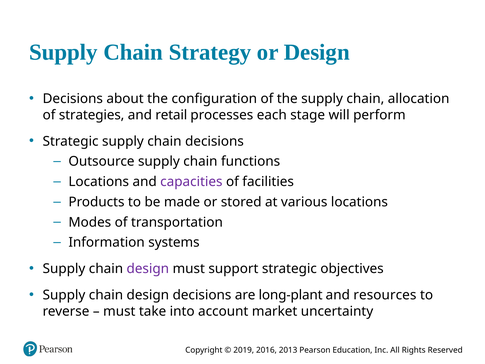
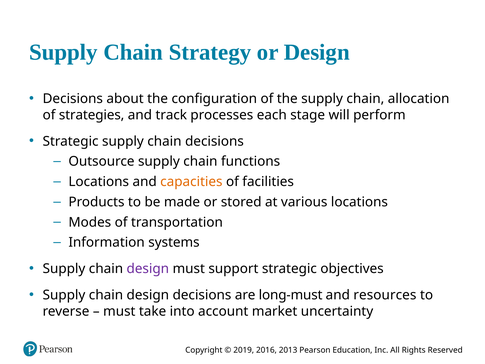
retail: retail -> track (171, 115)
capacities colour: purple -> orange (191, 182)
long-plant: long-plant -> long-must (291, 295)
